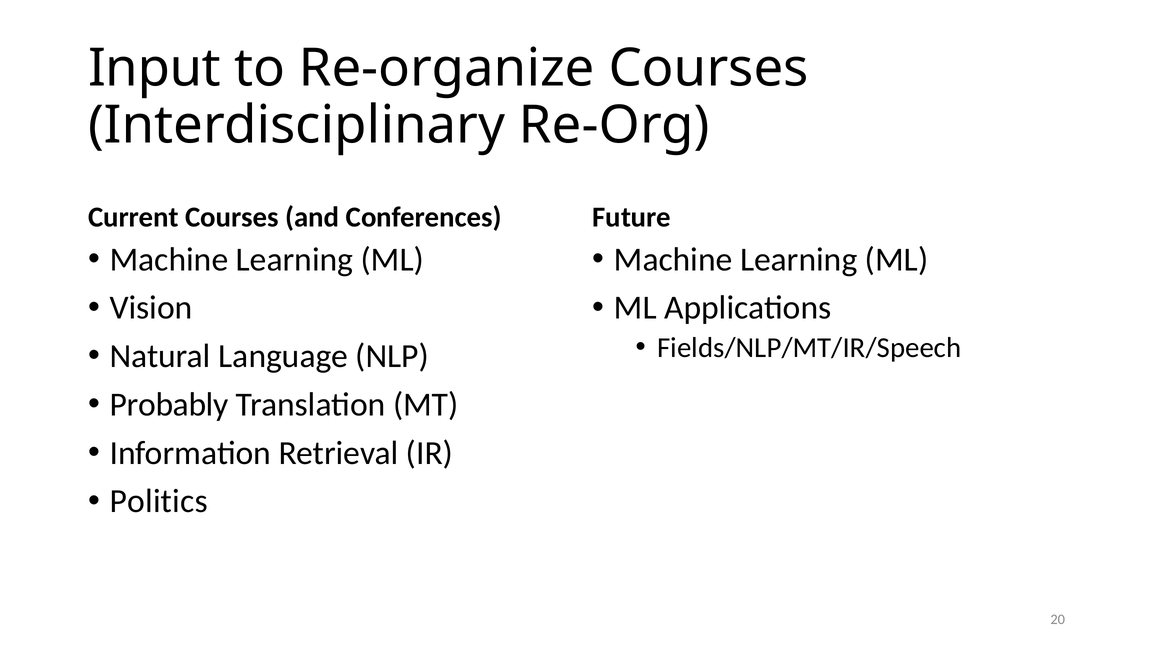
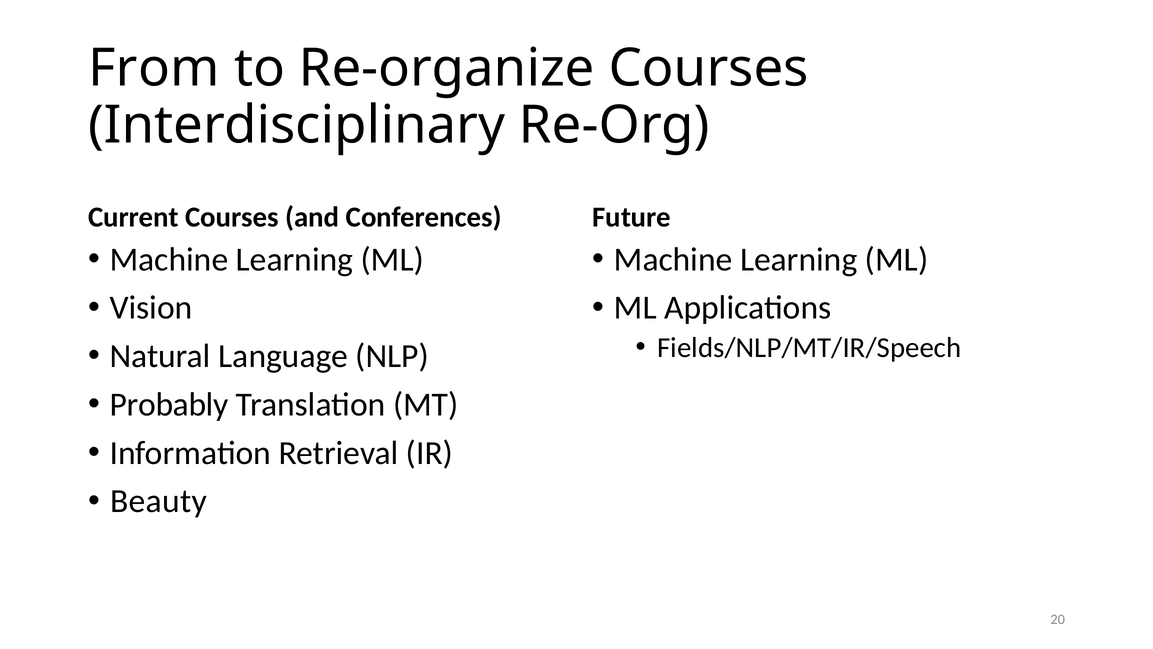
Input: Input -> From (154, 68)
Politics: Politics -> Beauty (159, 501)
